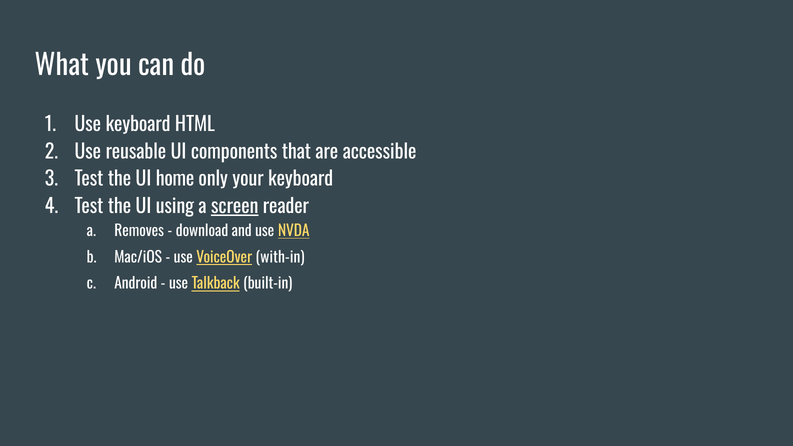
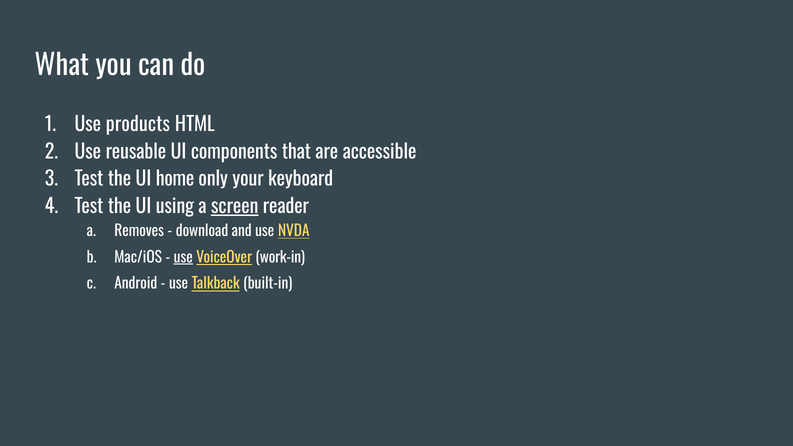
Use keyboard: keyboard -> products (138, 125)
use underline: none -> present (183, 258)
with-in: with-in -> work-in (280, 258)
